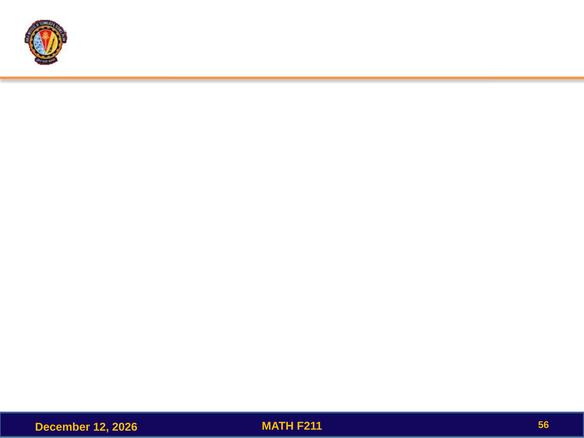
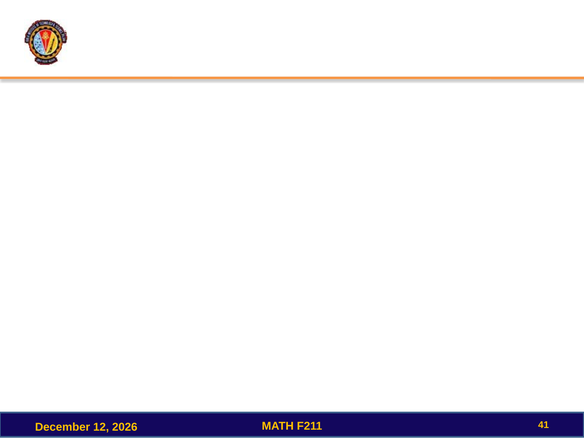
56: 56 -> 41 (544, 425)
